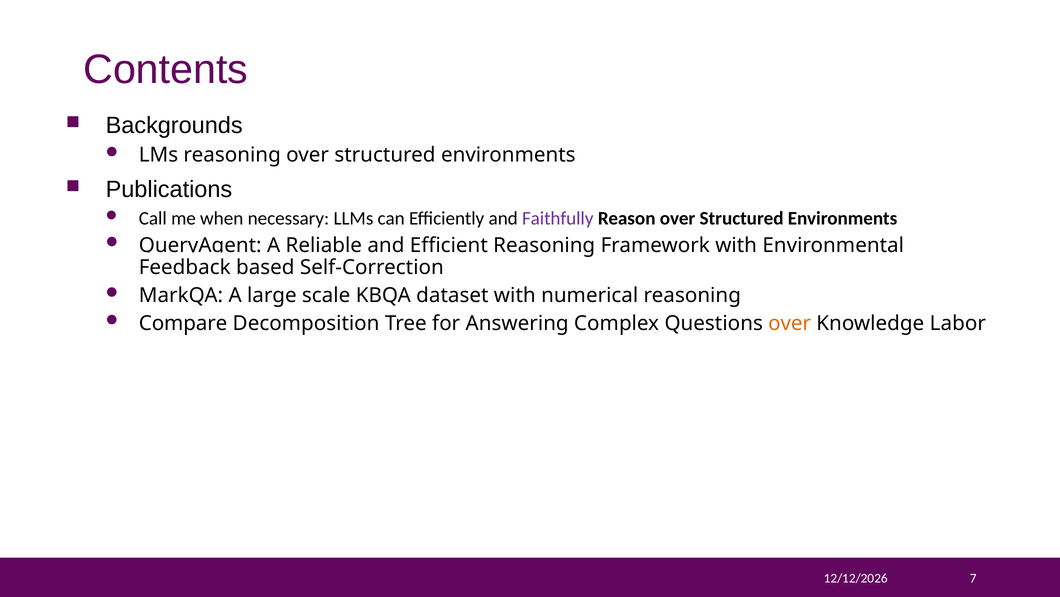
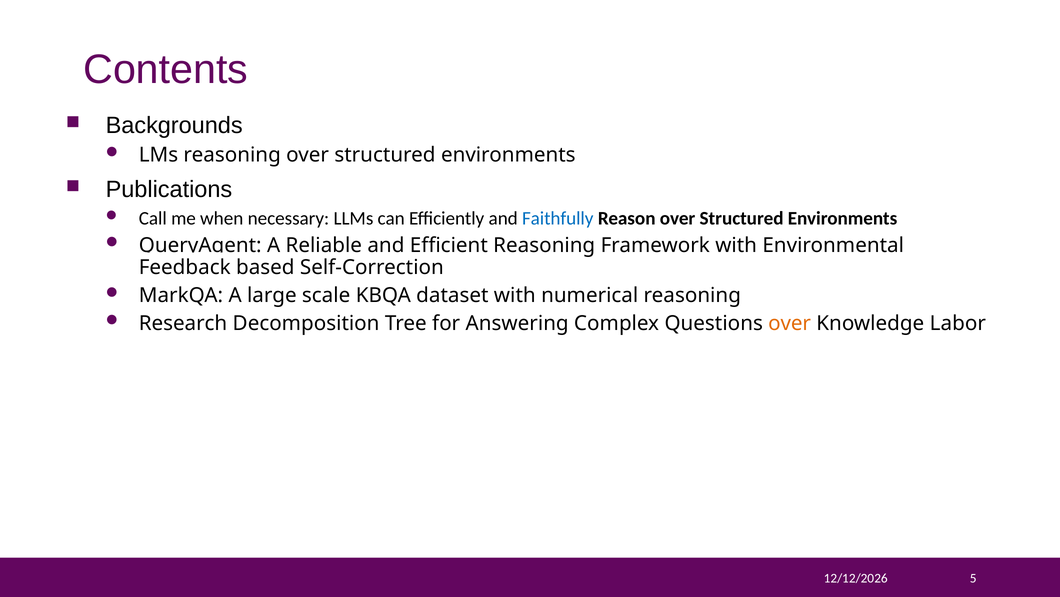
Faithfully colour: purple -> blue (558, 218)
Compare: Compare -> Research (183, 323)
7: 7 -> 5 (973, 578)
